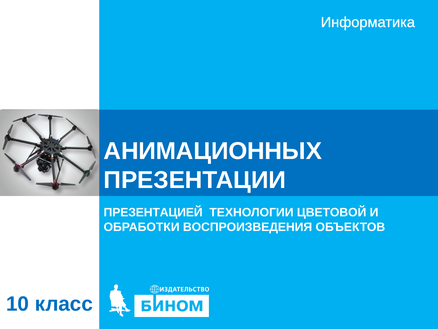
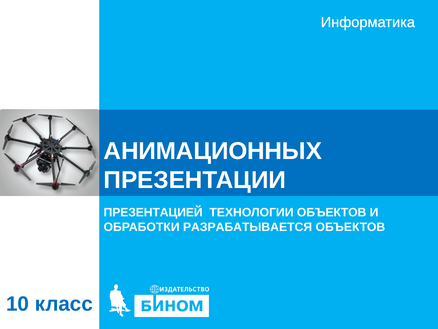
ТЕХНОЛОГИИ ЦВЕТОВОЙ: ЦВЕТОВОЙ -> ОБЪЕКТОВ (332, 212)
ВОСПРОИЗВЕДЕНИЯ: ВОСПРОИЗВЕДЕНИЯ -> РАЗРАБАТЫВАЕТСЯ (248, 227)
